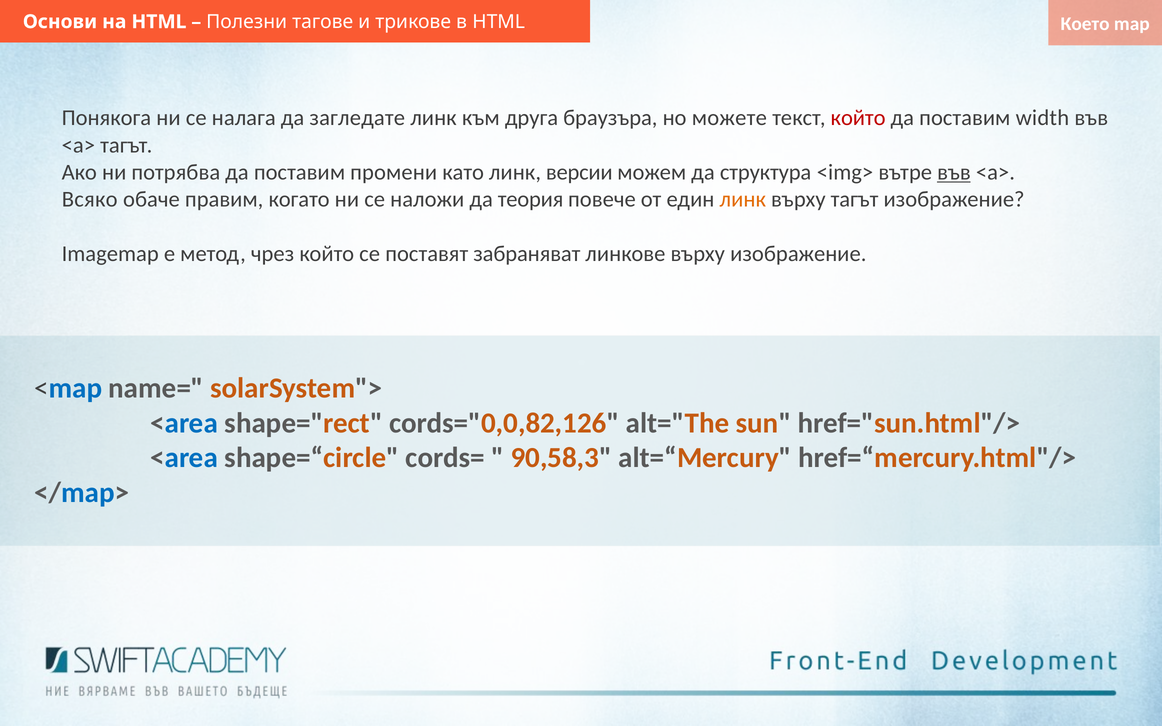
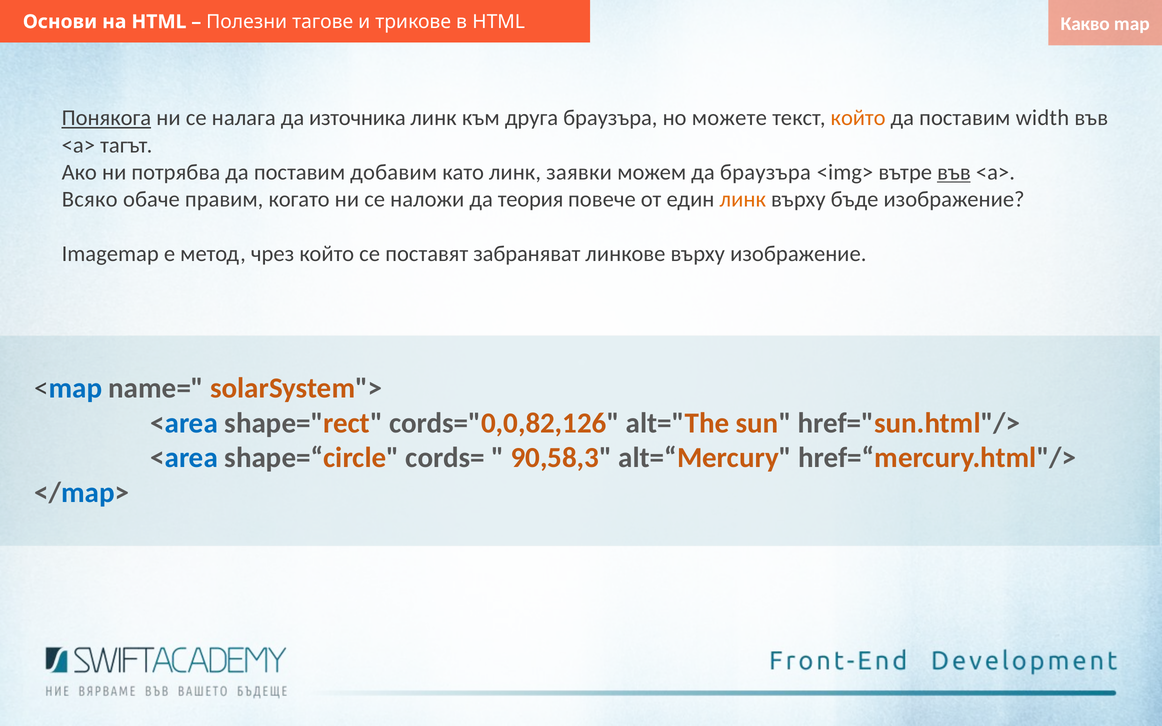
Което: Което -> Какво (1085, 24)
Понякога underline: none -> present (106, 118)
загледате: загледате -> източника (357, 118)
който colour: red -> orange (858, 118)
промени: промени -> добавим (394, 172)
версии: версии -> заявки (579, 172)
да структура: структура -> браузъра (765, 172)
върху тагът: тагът -> бъде (855, 199)
